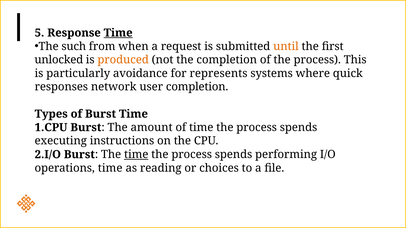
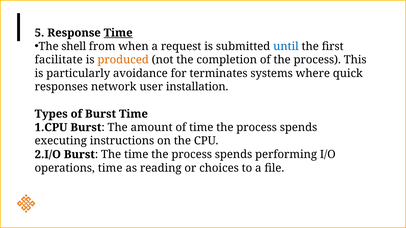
such: such -> shell (74, 46)
until colour: orange -> blue (286, 46)
unlocked: unlocked -> facilitate (59, 60)
represents: represents -> terminates (219, 73)
user completion: completion -> installation (197, 87)
time underline: present -> none (136, 155)
